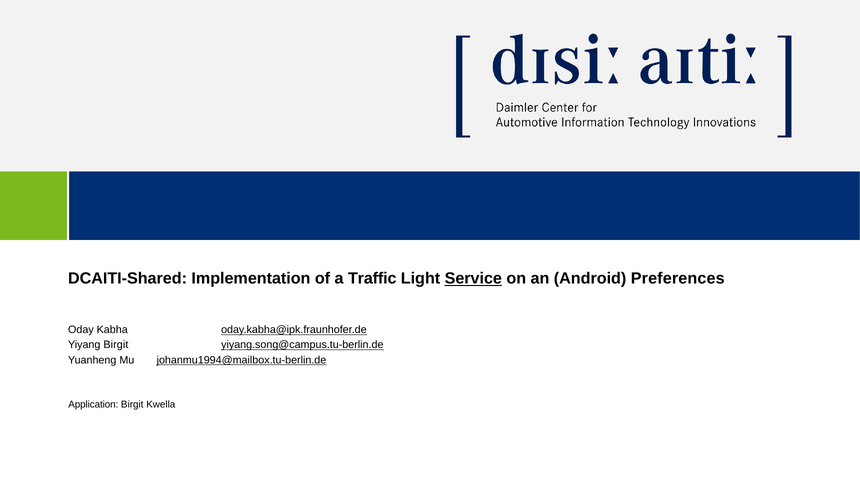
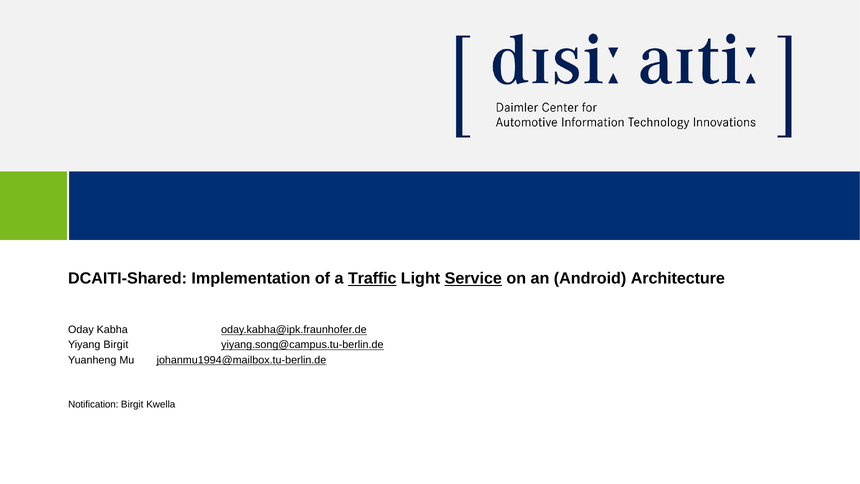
Traffic underline: none -> present (372, 278)
Preferences: Preferences -> Architecture (678, 278)
Application: Application -> Notification (93, 404)
